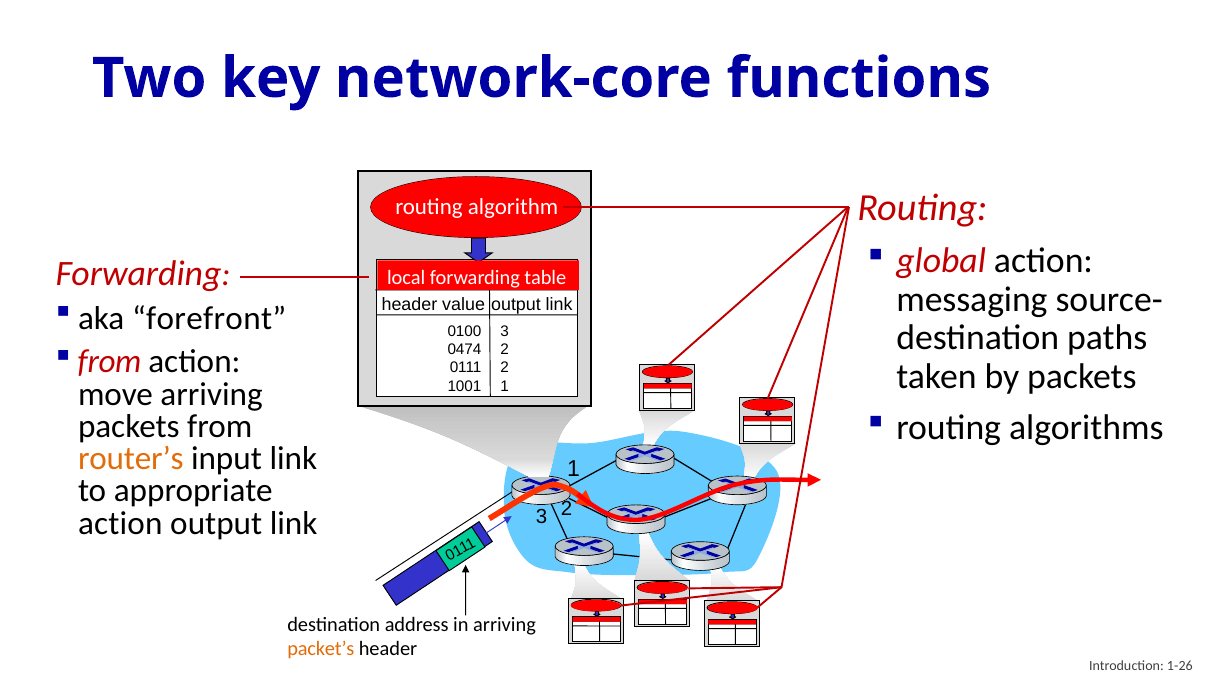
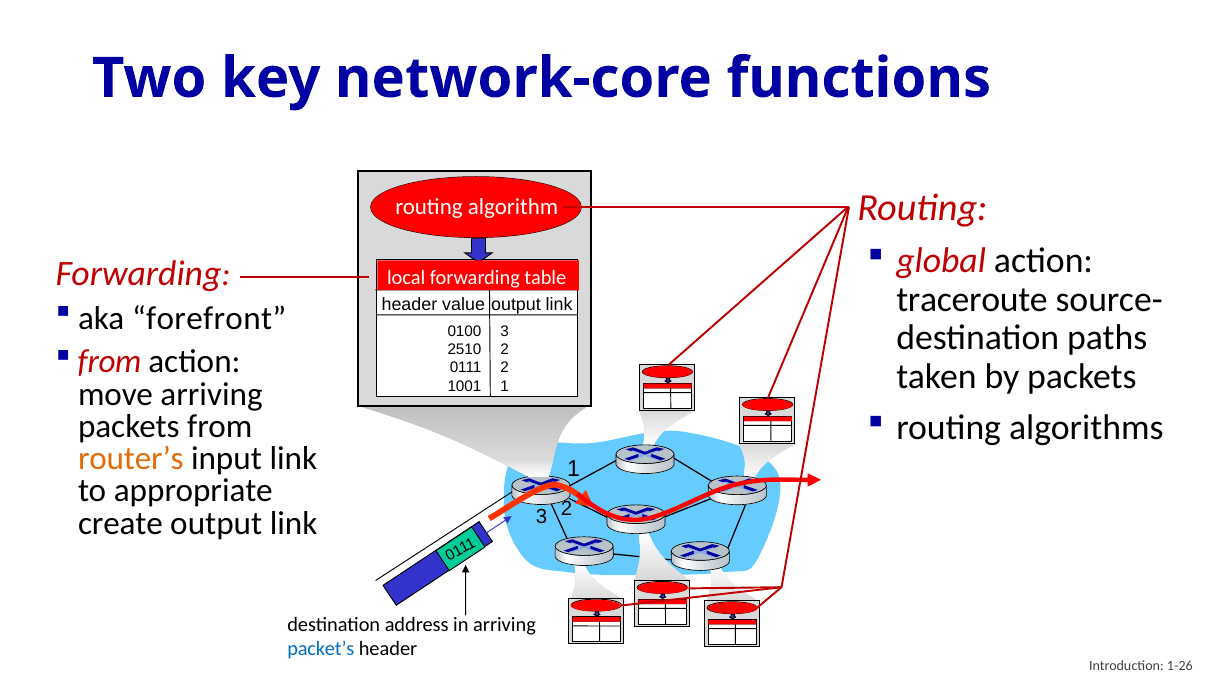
messaging: messaging -> traceroute (972, 300)
0474: 0474 -> 2510 (464, 349)
action: action -> create (120, 523)
packet’s colour: orange -> blue (321, 649)
